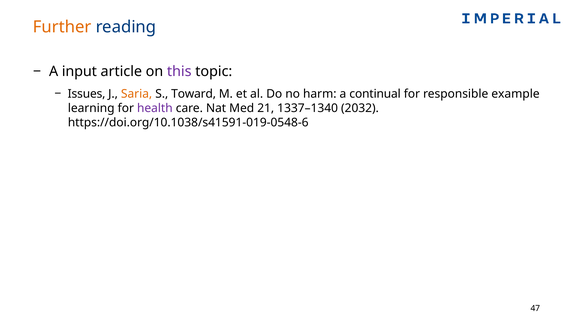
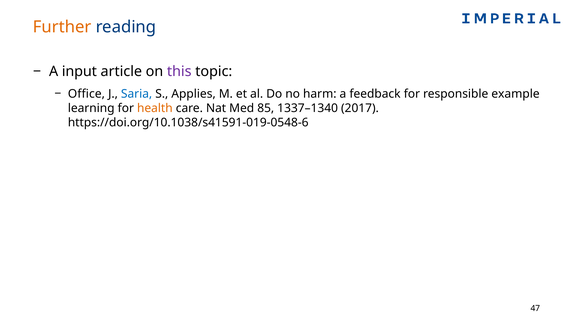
Issues: Issues -> Office (86, 94)
Saria colour: orange -> blue (137, 94)
Toward: Toward -> Applies (194, 94)
continual: continual -> feedback (375, 94)
health colour: purple -> orange (155, 108)
21: 21 -> 85 (266, 108)
2032: 2032 -> 2017 (360, 108)
